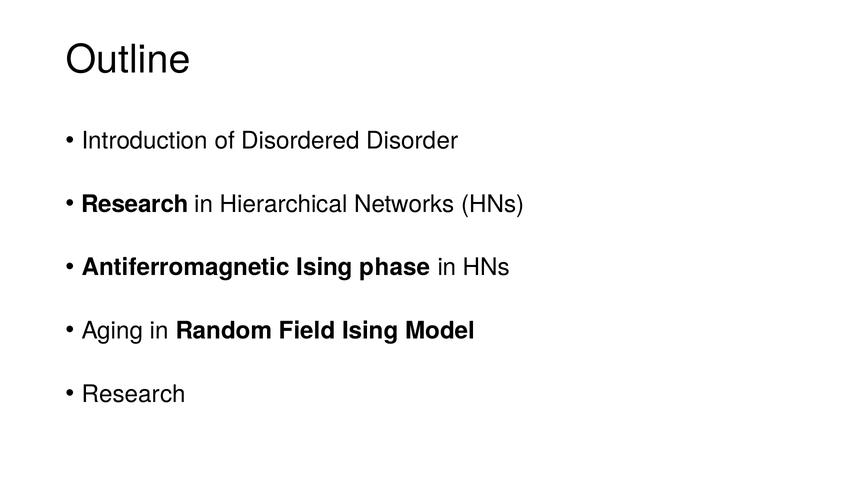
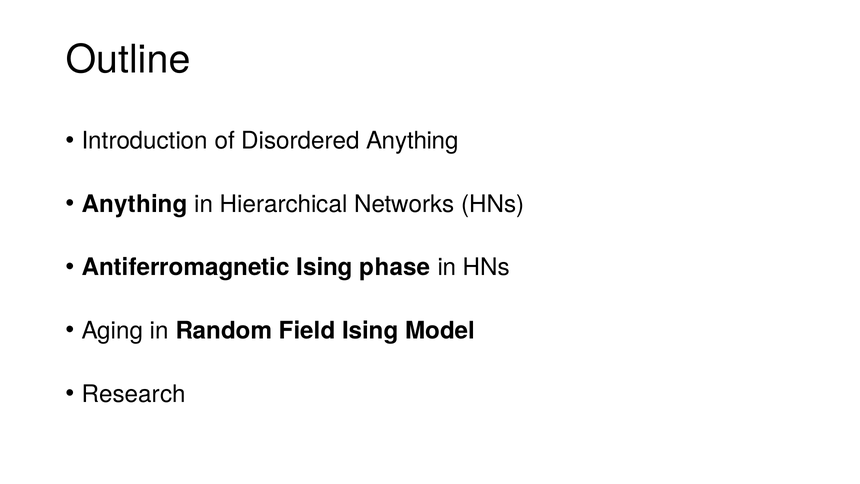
Disordered Disorder: Disorder -> Anything (412, 141)
Research: Research -> Anything (135, 204)
